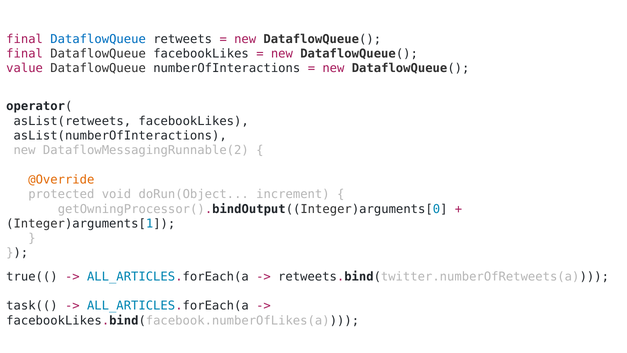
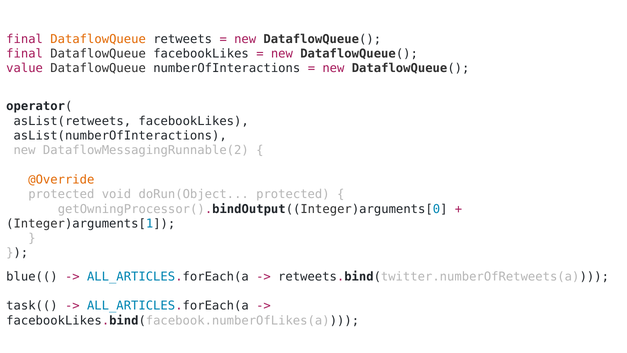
DataflowQueue colour: blue -> orange (98, 39)
doRun(Object increment: increment -> protected (293, 194)
true((: true(( -> blue(( (32, 276)
